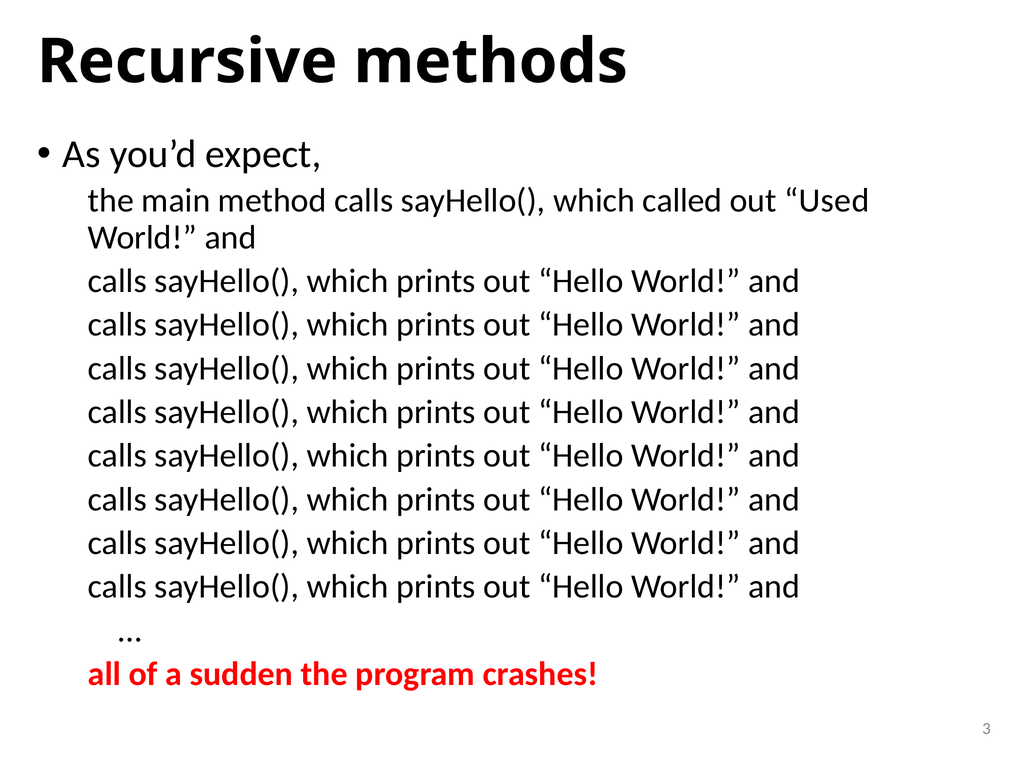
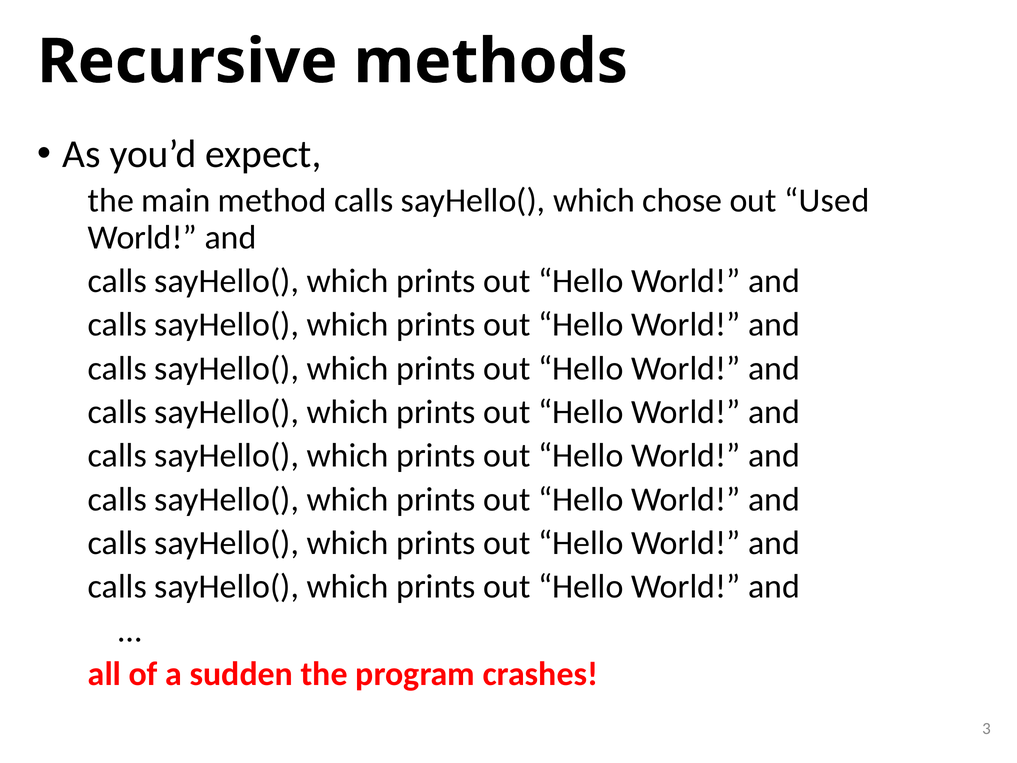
called: called -> chose (682, 201)
